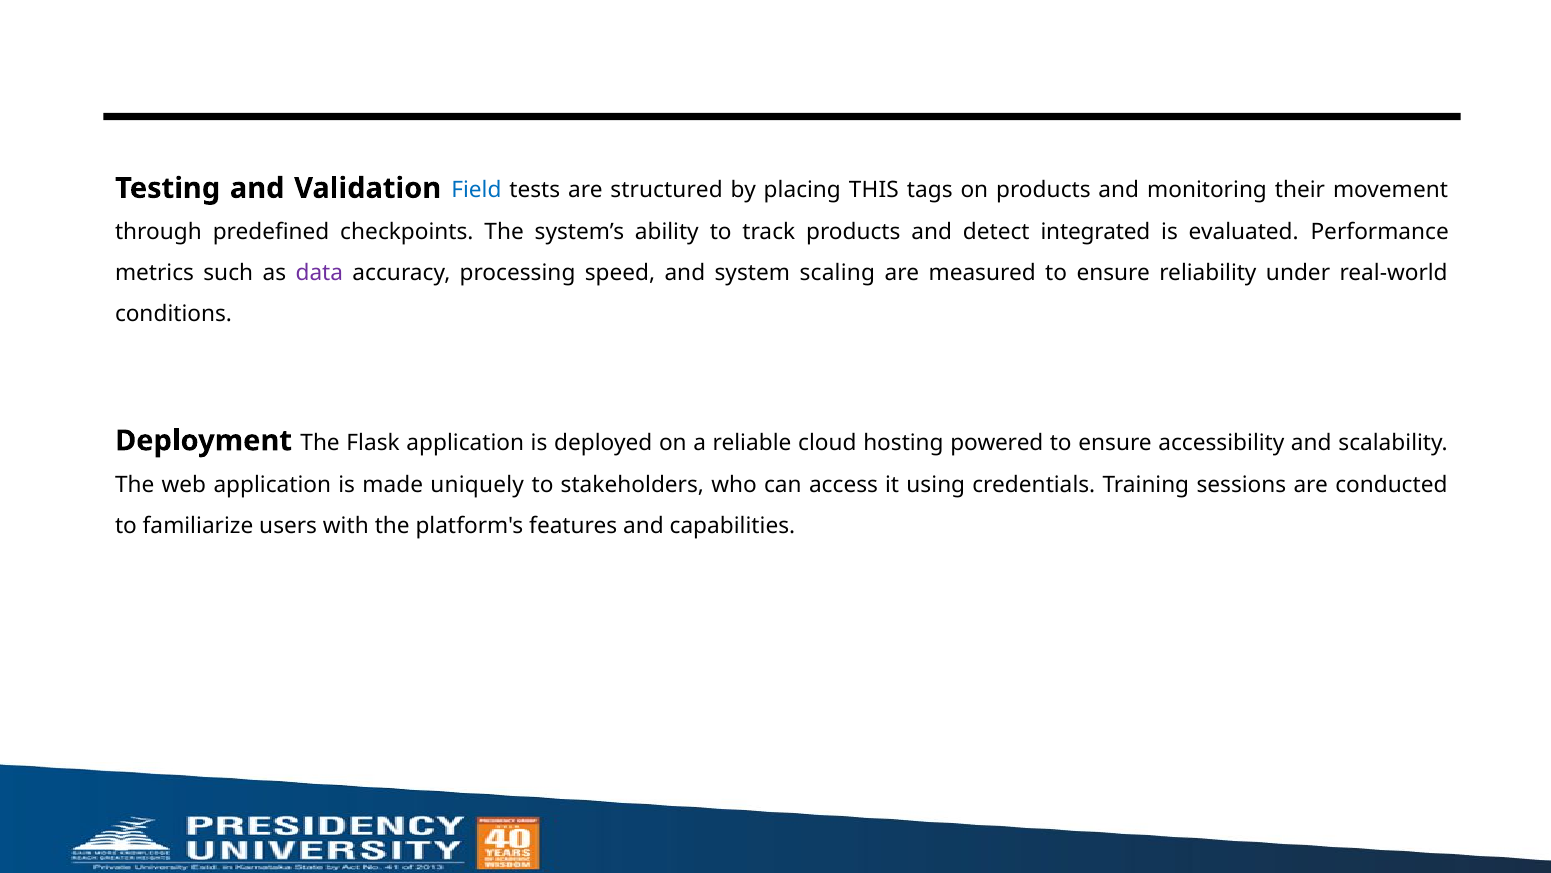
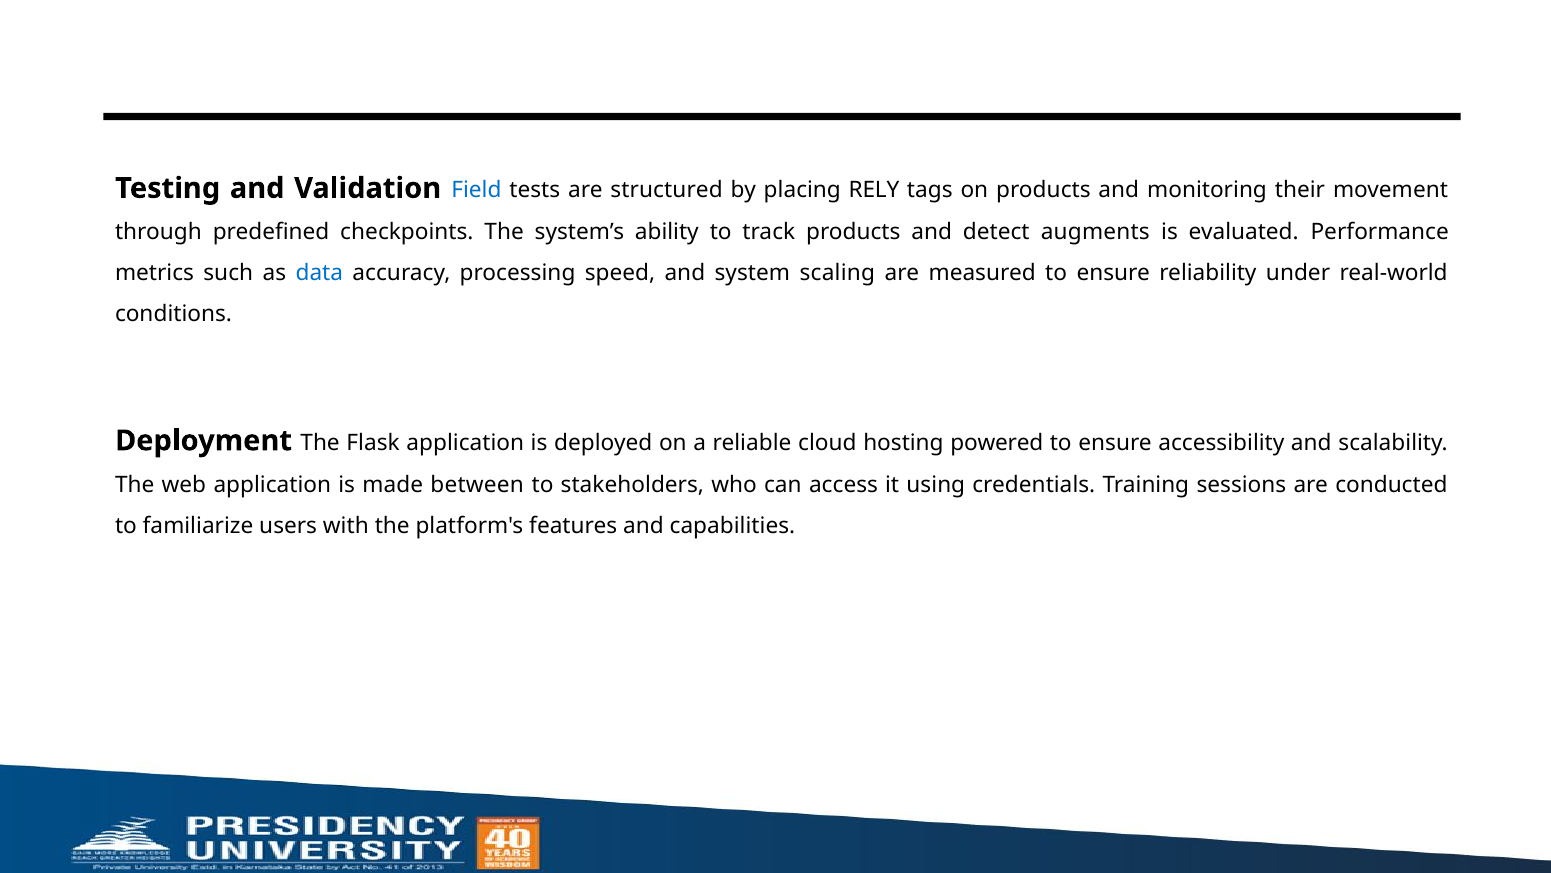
THIS: THIS -> RELY (874, 190)
integrated: integrated -> augments (1095, 232)
data colour: purple -> blue (319, 273)
uniquely: uniquely -> between (477, 485)
